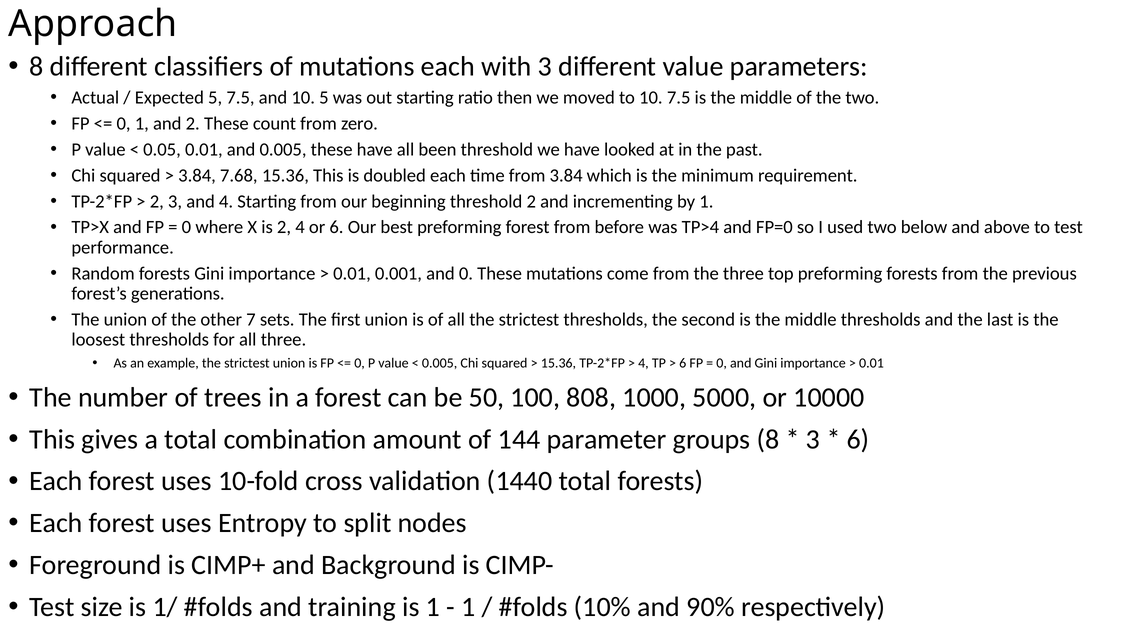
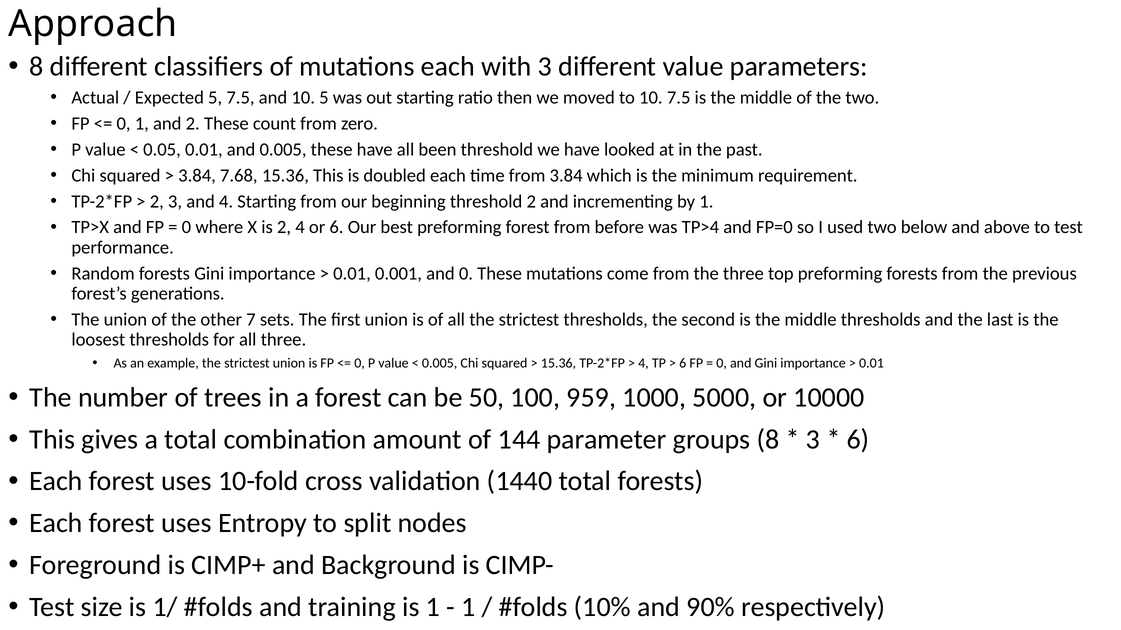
808: 808 -> 959 (591, 398)
